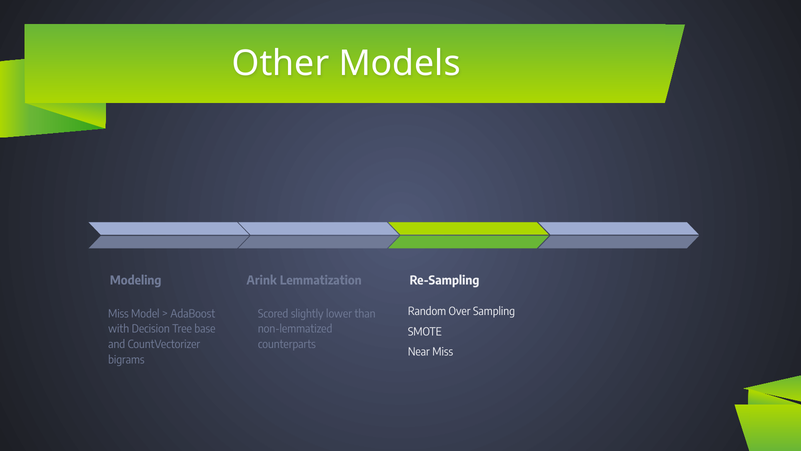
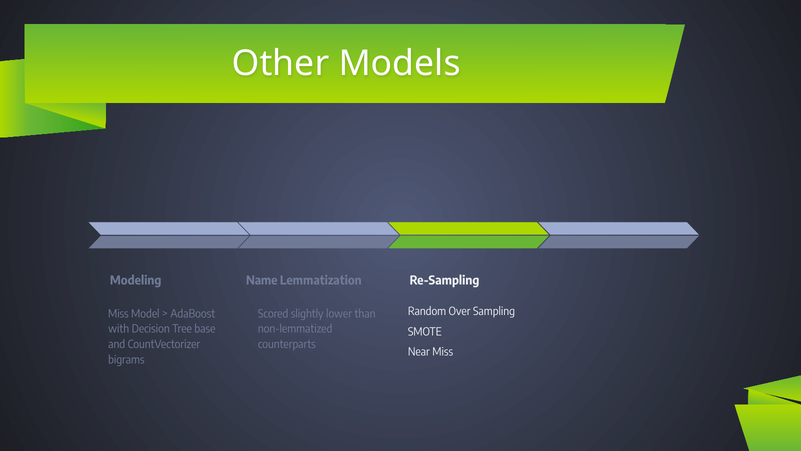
Arink: Arink -> Name (262, 281)
